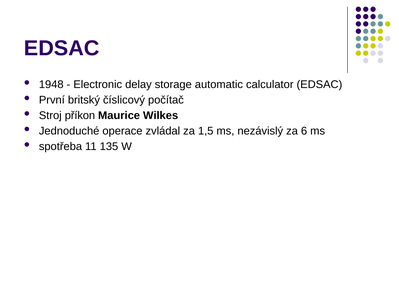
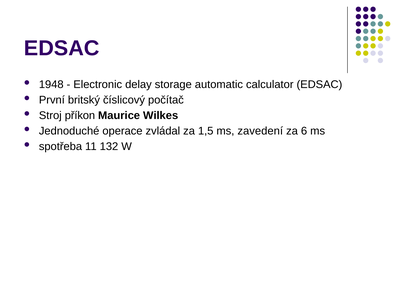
nezávislý: nezávislý -> zavedení (260, 131)
135: 135 -> 132 (109, 147)
